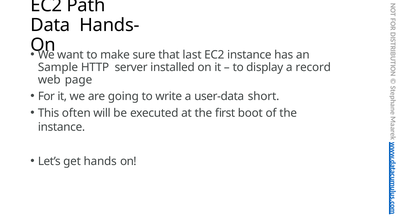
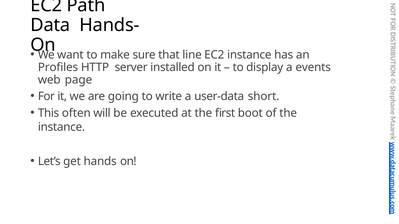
last: last -> line (192, 55)
Sample: Sample -> Profiles (58, 67)
record: record -> events (313, 67)
